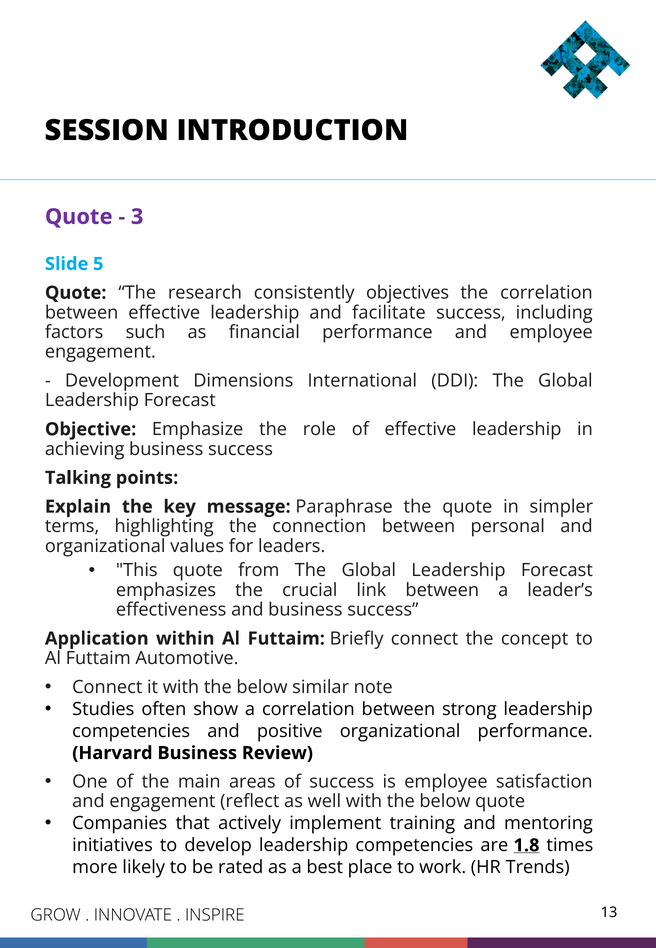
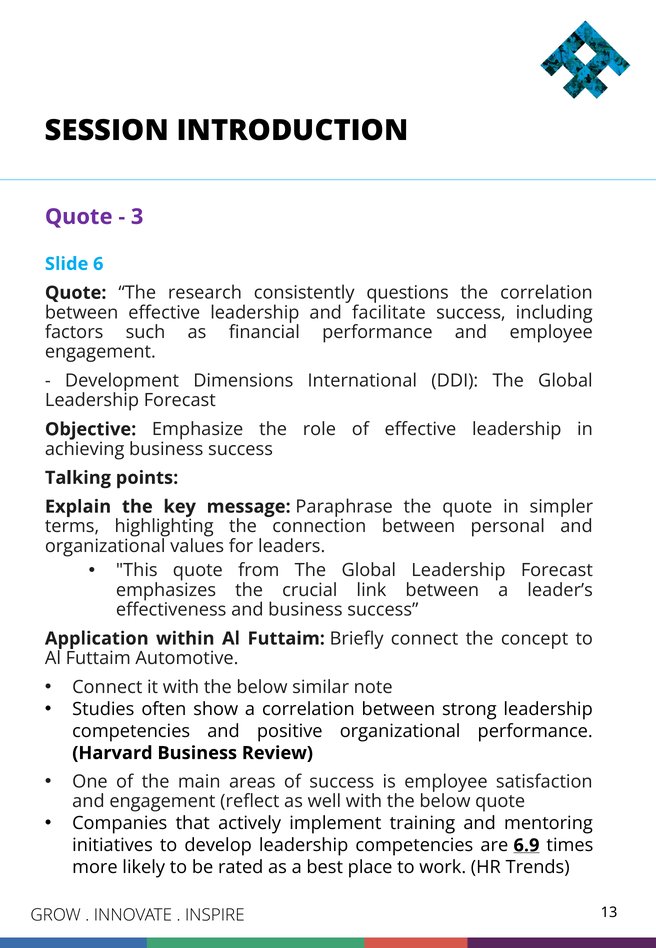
5: 5 -> 6 (98, 264)
objectives: objectives -> questions (408, 293)
1.8: 1.8 -> 6.9 (526, 845)
